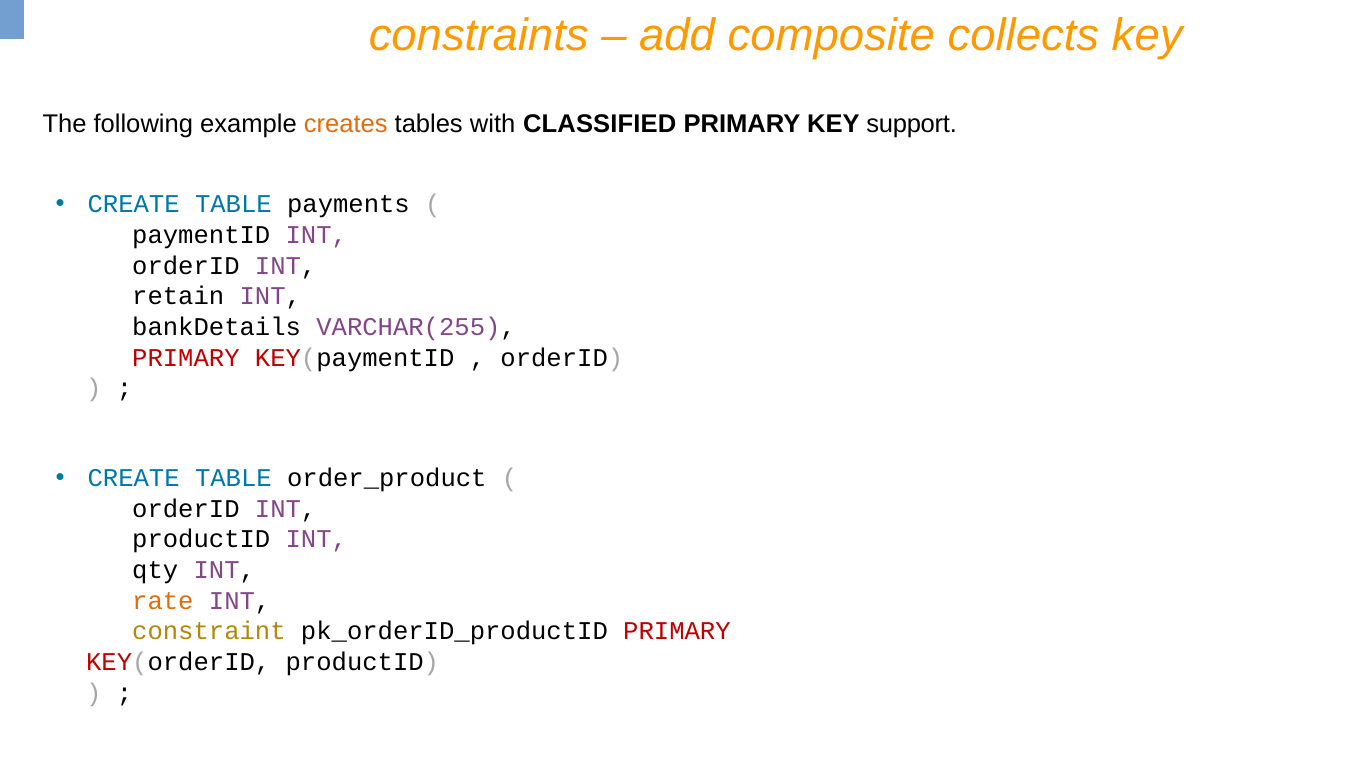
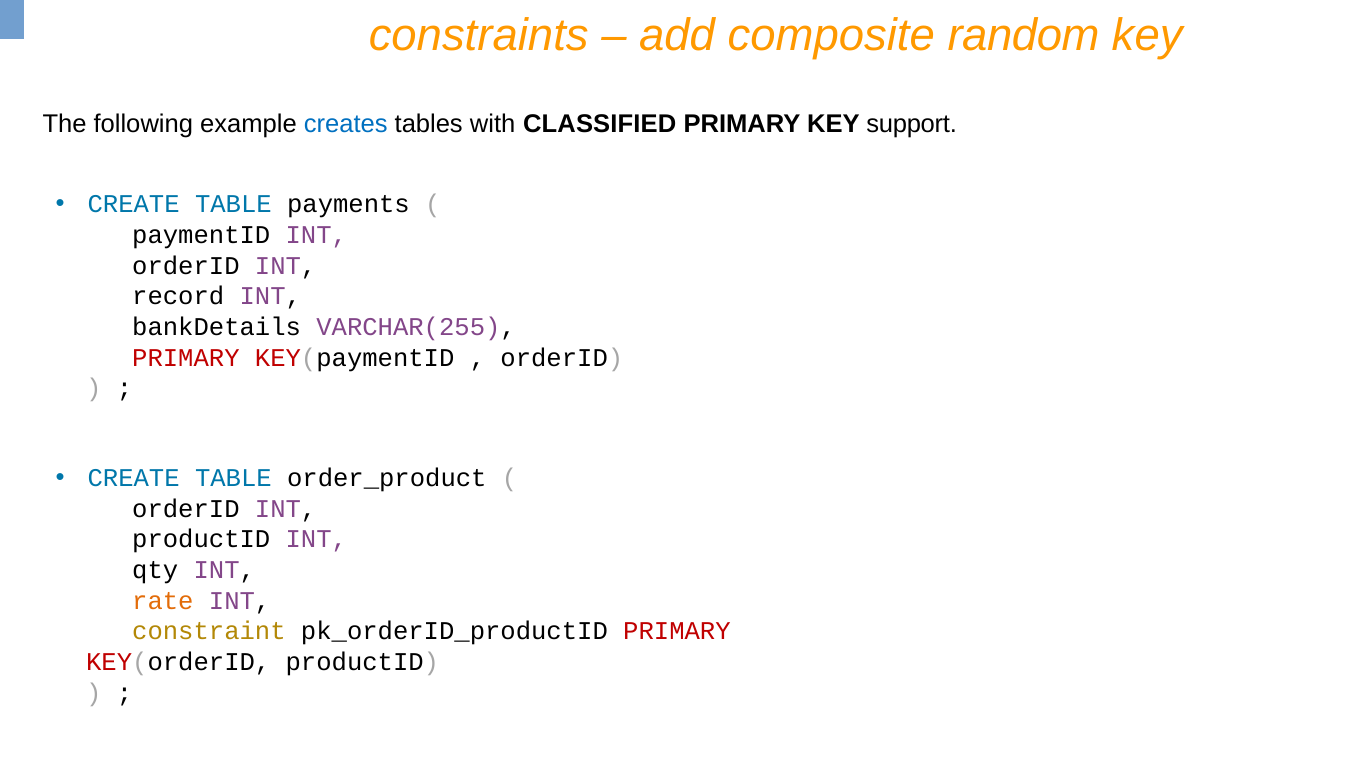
collects: collects -> random (1024, 35)
creates colour: orange -> blue (346, 124)
retain: retain -> record (178, 296)
